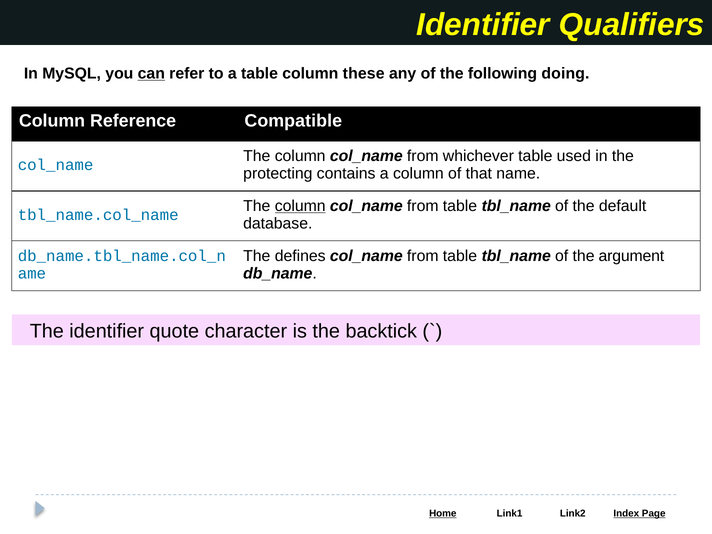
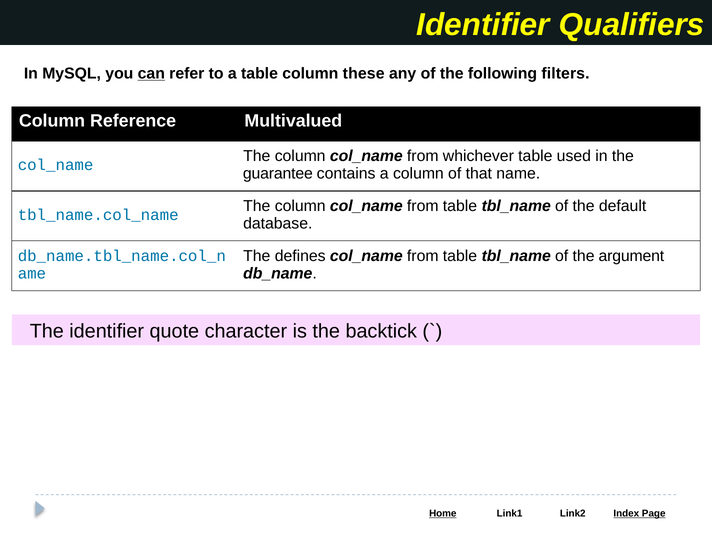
doing: doing -> filters (565, 73)
Compatible: Compatible -> Multivalued (293, 121)
protecting: protecting -> guarantee (278, 174)
column underline: present -> none (300, 206)
